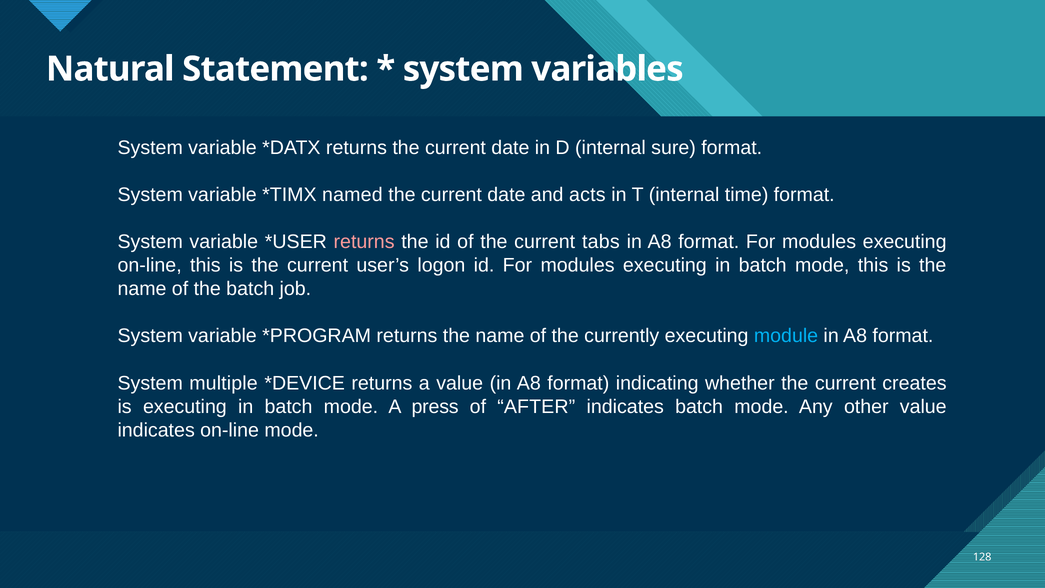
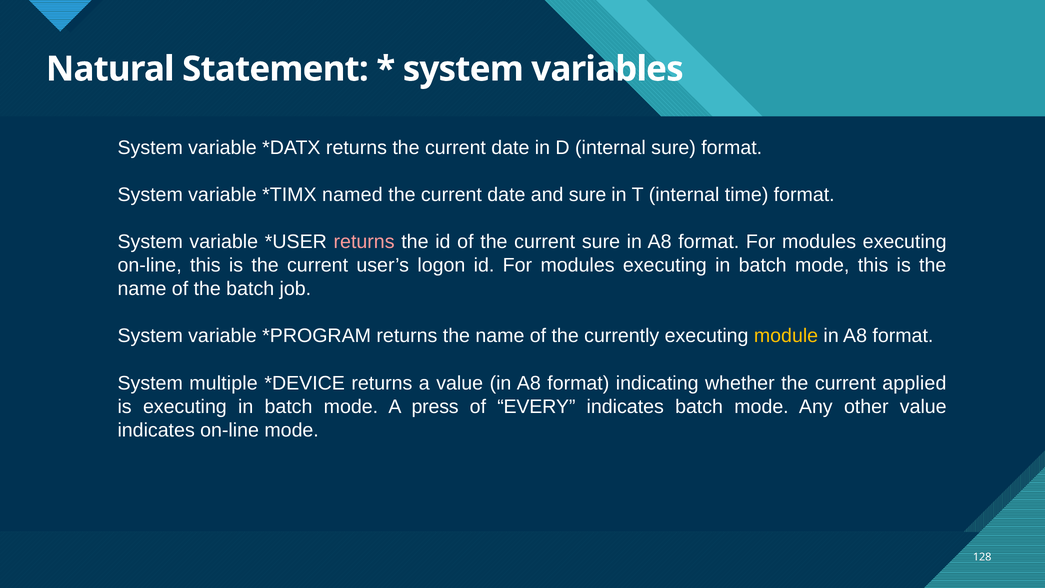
and acts: acts -> sure (588, 195)
current tabs: tabs -> sure (601, 242)
module colour: light blue -> yellow (786, 336)
creates: creates -> applied (914, 383)
AFTER: AFTER -> EVERY (536, 406)
